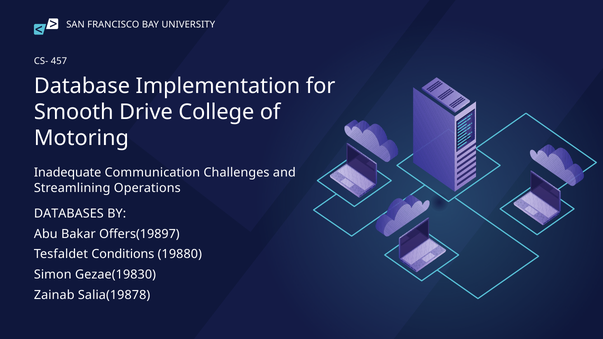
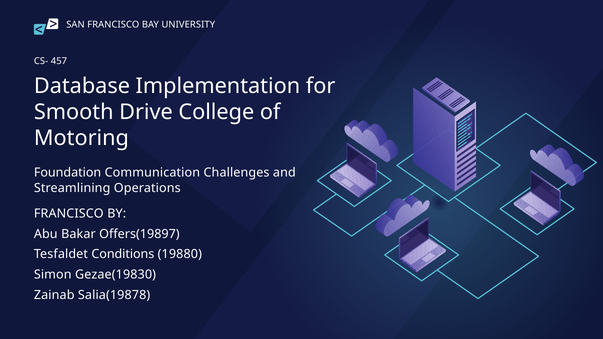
Inadequate: Inadequate -> Foundation (68, 173)
DATABASES: DATABASES -> FRANCISCO (69, 214)
